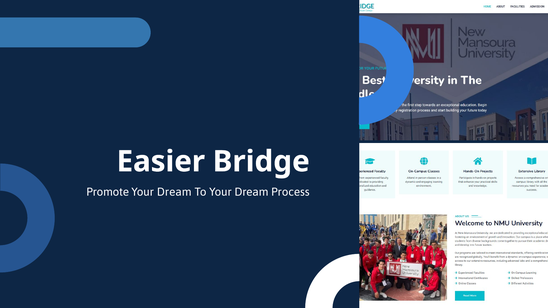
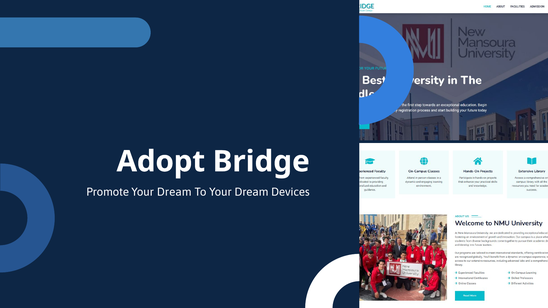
Easier: Easier -> Adopt (161, 162)
Process: Process -> Devices (290, 192)
